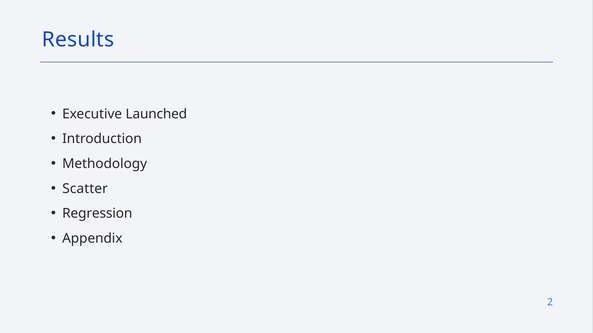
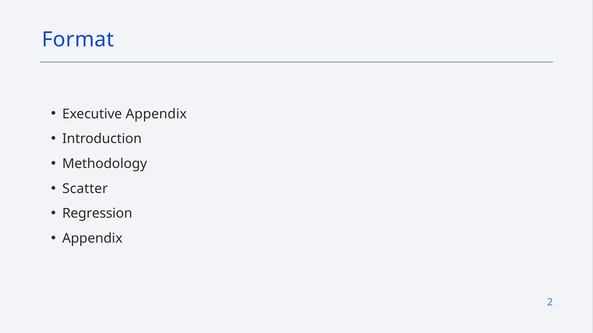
Results: Results -> Format (78, 40)
Executive Launched: Launched -> Appendix (156, 114)
